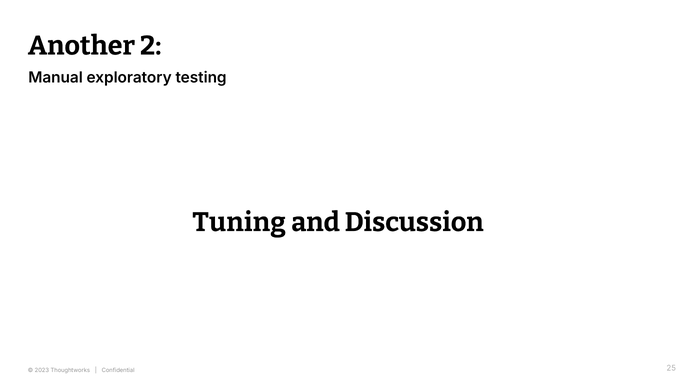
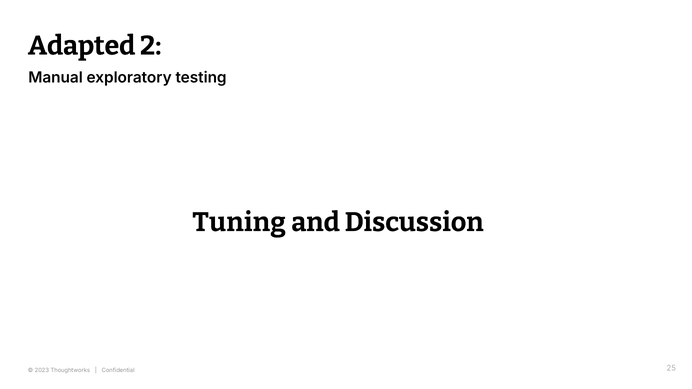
Another: Another -> Adapted (82, 46)
